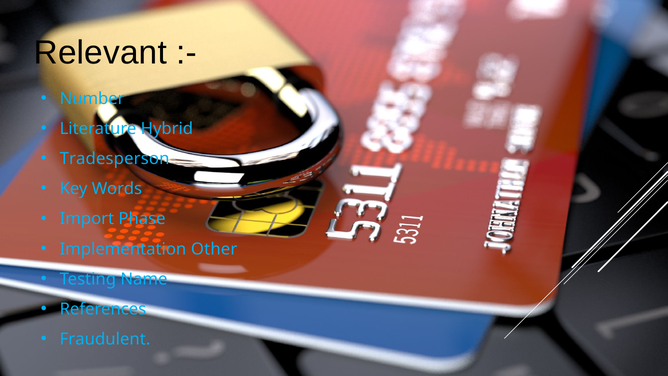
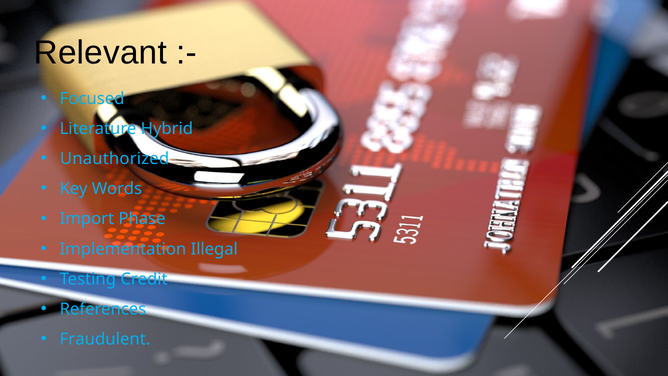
Number: Number -> Focused (92, 99)
Tradesperson: Tradesperson -> Unauthorized (115, 159)
Other: Other -> Illegal (214, 249)
Name: Name -> Credit (144, 279)
